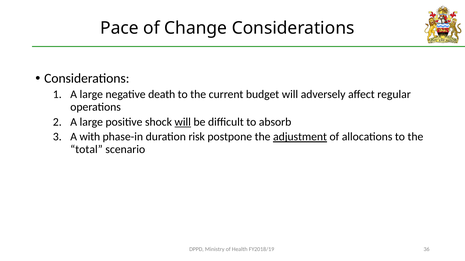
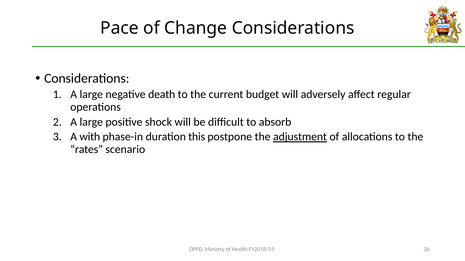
will underline: present -> none (183, 122)
risk: risk -> this (197, 137)
total: total -> rates (87, 150)
